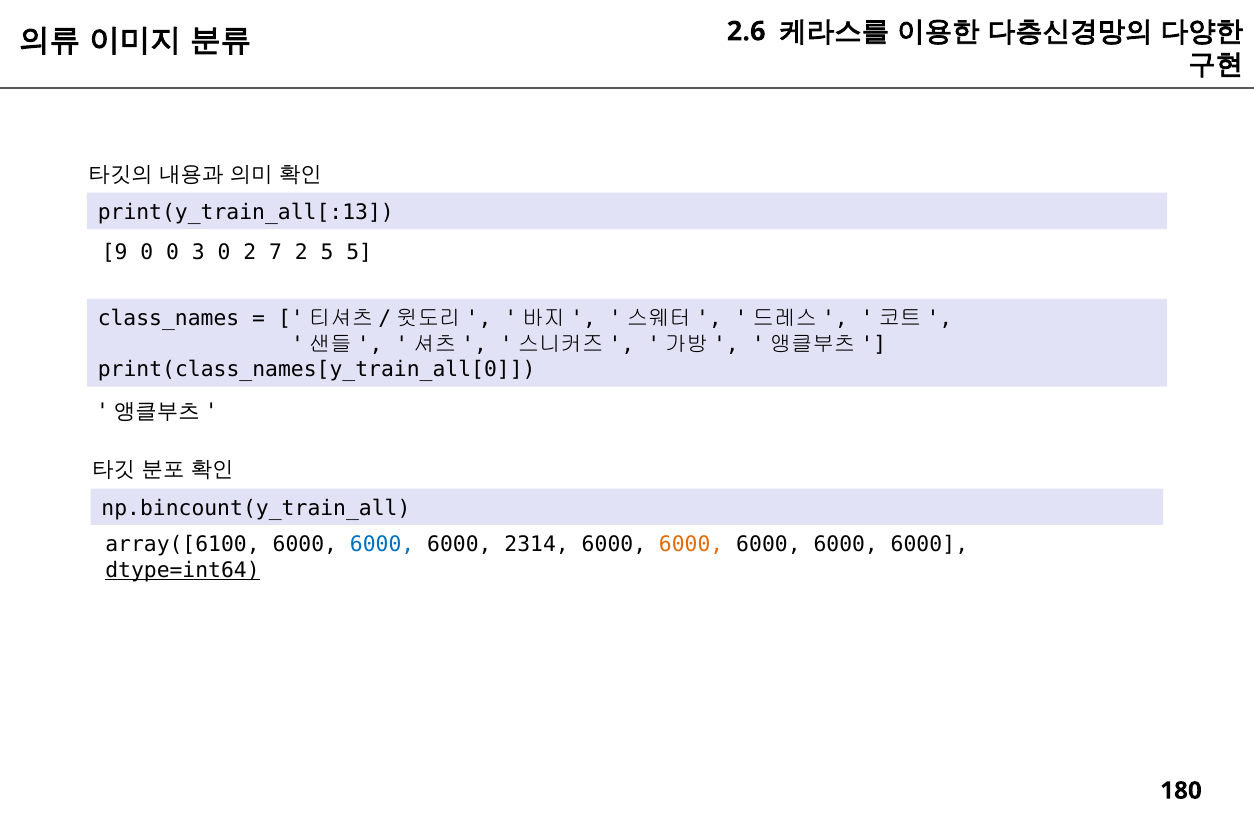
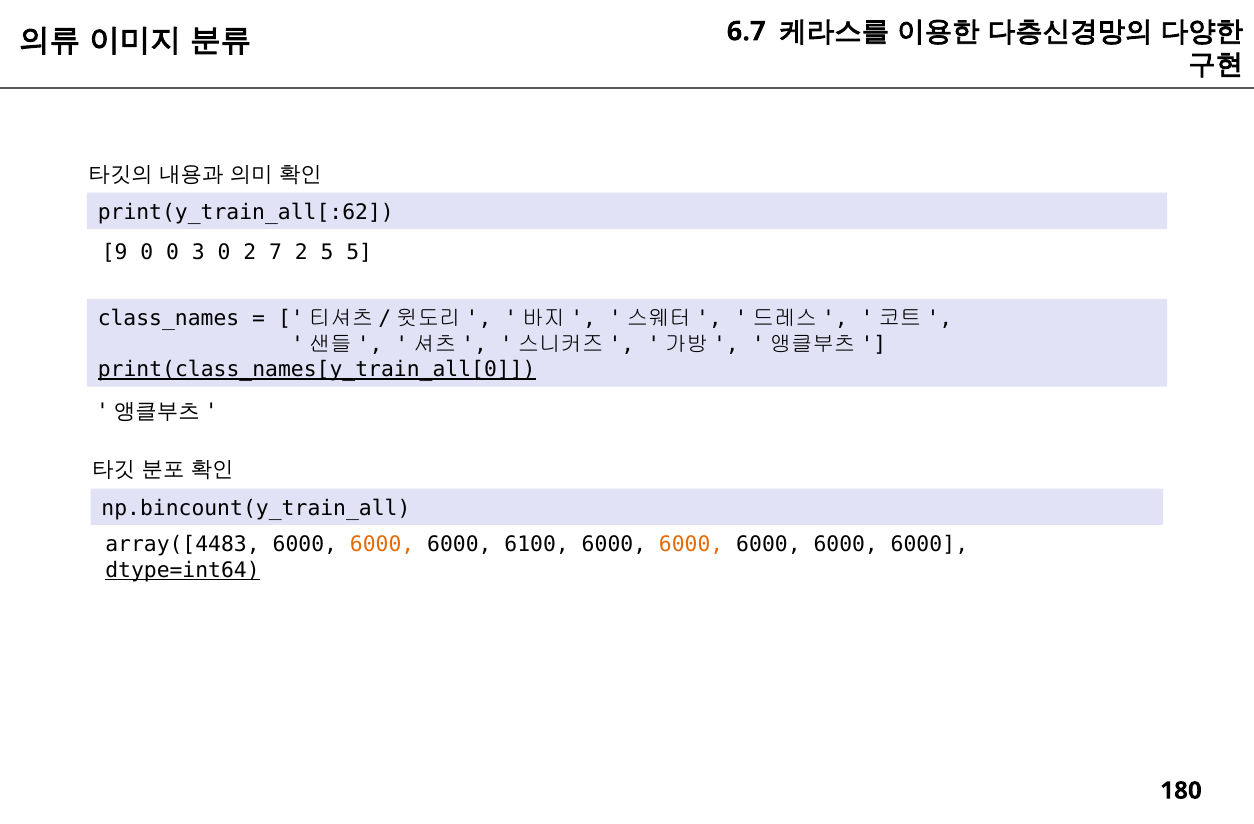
2.6: 2.6 -> 6.7 (746, 31)
print(y_train_all[:13: print(y_train_all[:13 -> print(y_train_all[:62 (246, 212)
print(class_names[y_train_all[0 underline: none -> present (317, 370)
array([6100: array([6100 -> array([4483 (182, 545)
6000 colour: blue -> orange (382, 545)
2314: 2314 -> 6100 (537, 545)
